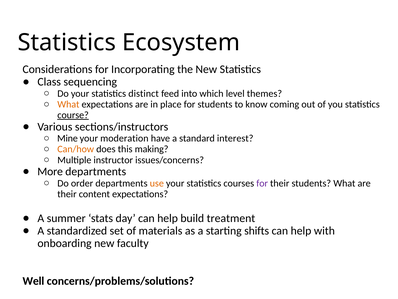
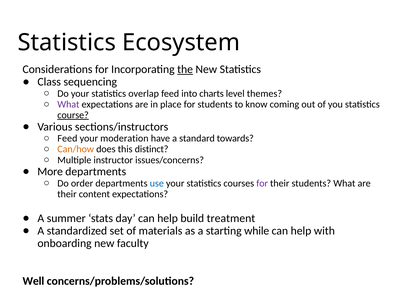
the underline: none -> present (185, 69)
distinct: distinct -> overlap (144, 93)
which: which -> charts (212, 93)
What colour: orange -> purple (68, 104)
Mine: Mine -> Feed (67, 138)
interest: interest -> towards (235, 138)
making: making -> distinct (152, 149)
use colour: orange -> blue (157, 183)
shifts: shifts -> while (257, 230)
